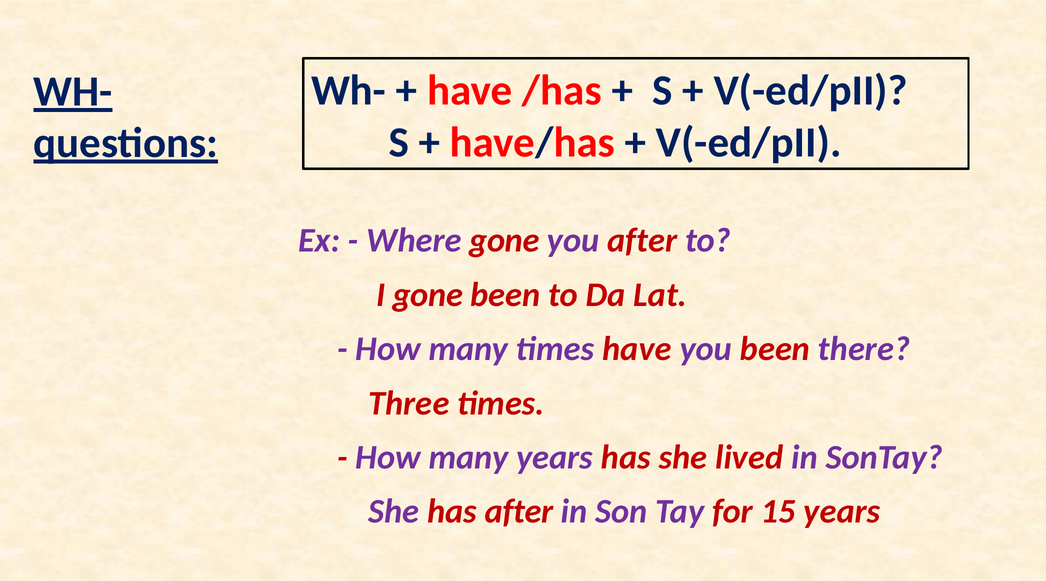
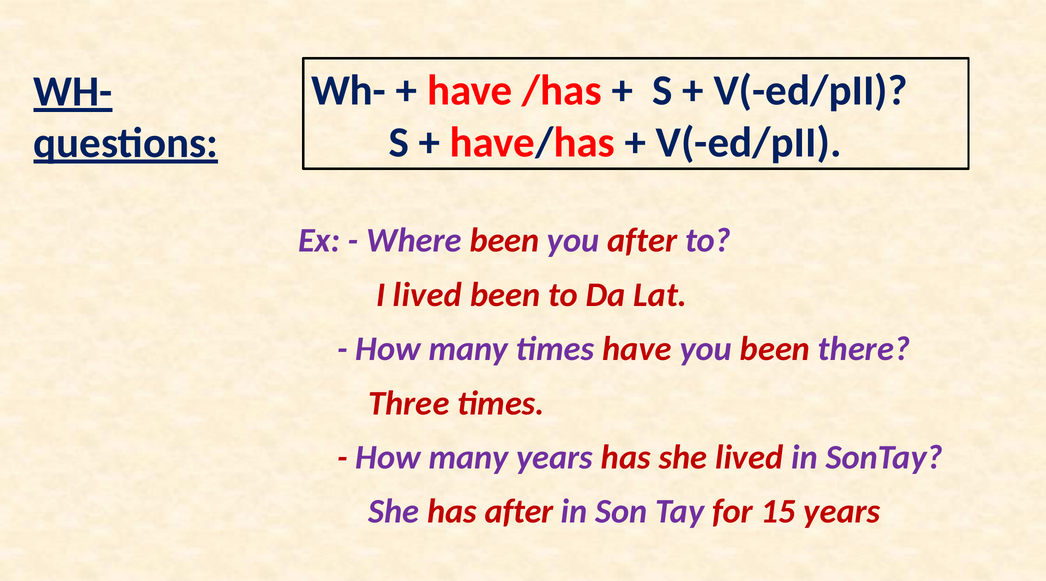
Where gone: gone -> been (504, 241)
I gone: gone -> lived (428, 295)
